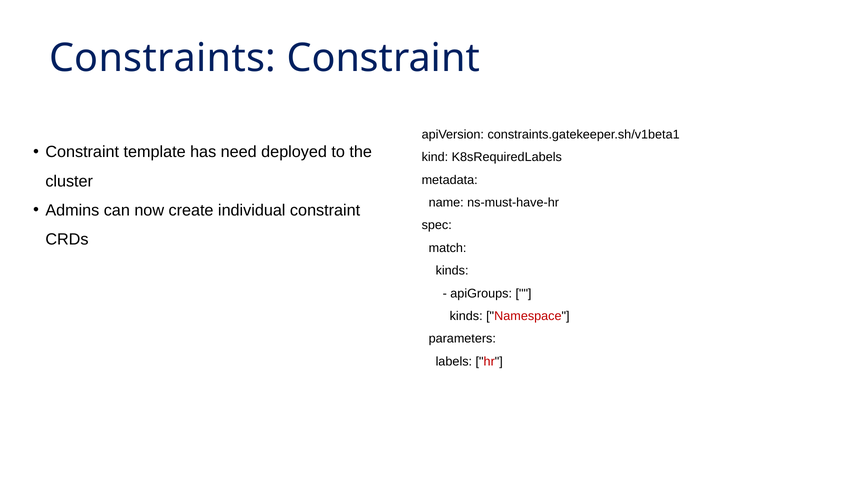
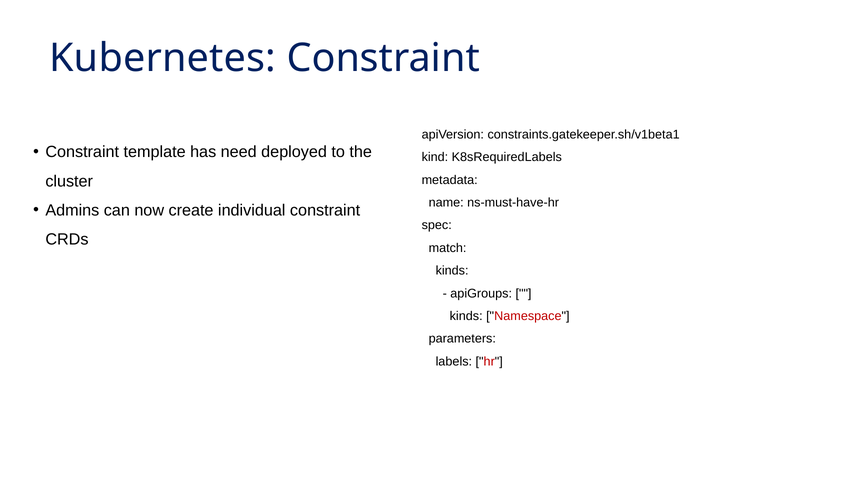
Constraints: Constraints -> Kubernetes (163, 58)
